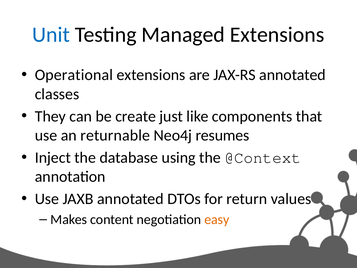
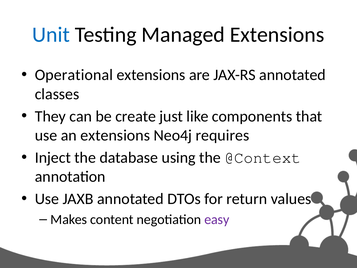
an returnable: returnable -> extensions (115, 135)
resumes: resumes -> requires (222, 135)
easy colour: orange -> purple (217, 219)
